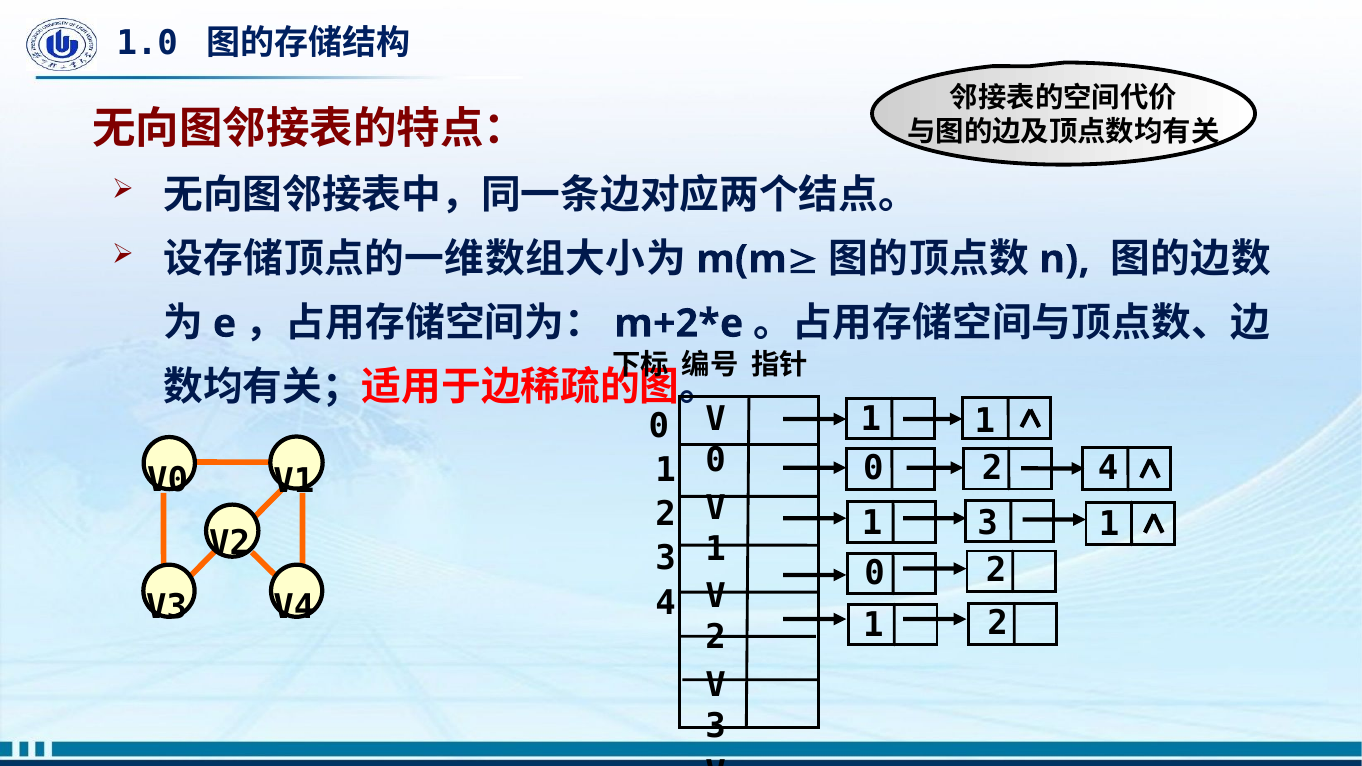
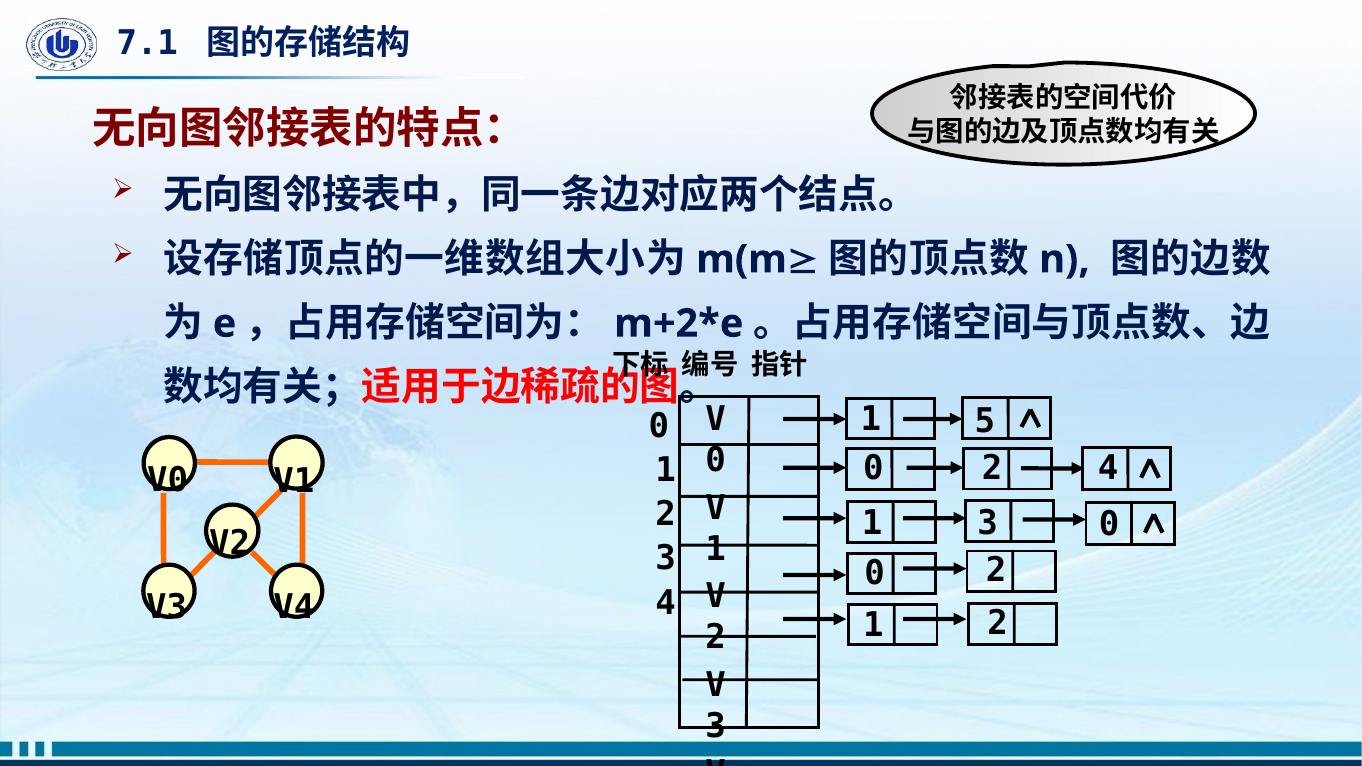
1.0: 1.0 -> 7.1 (147, 44)
1: 1 -> 5 (985, 421)
3 1: 1 -> 0 (1109, 525)
